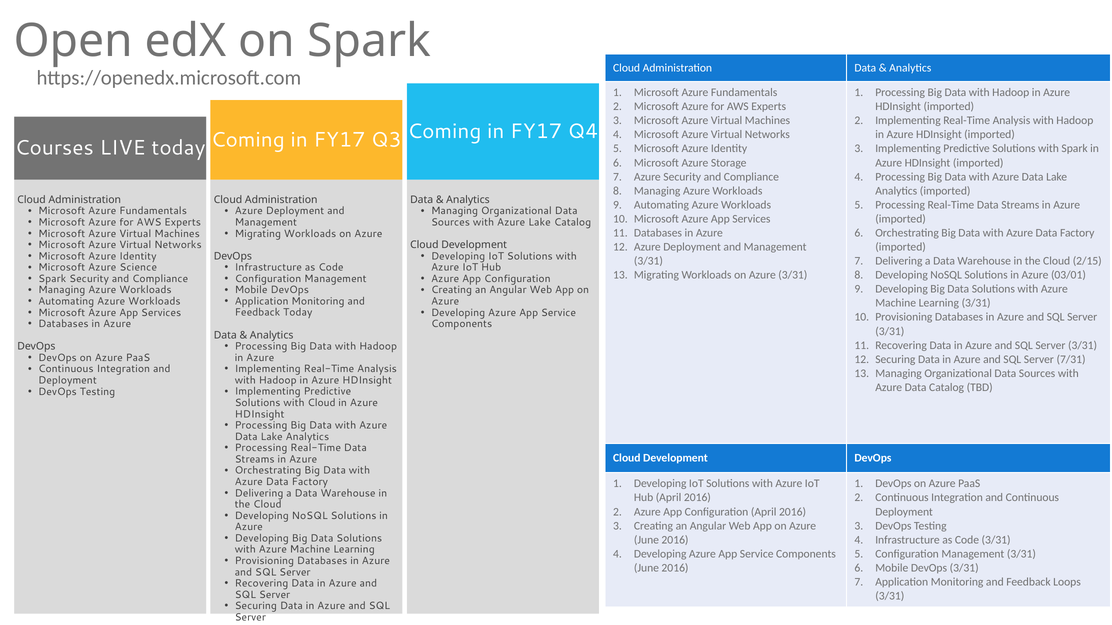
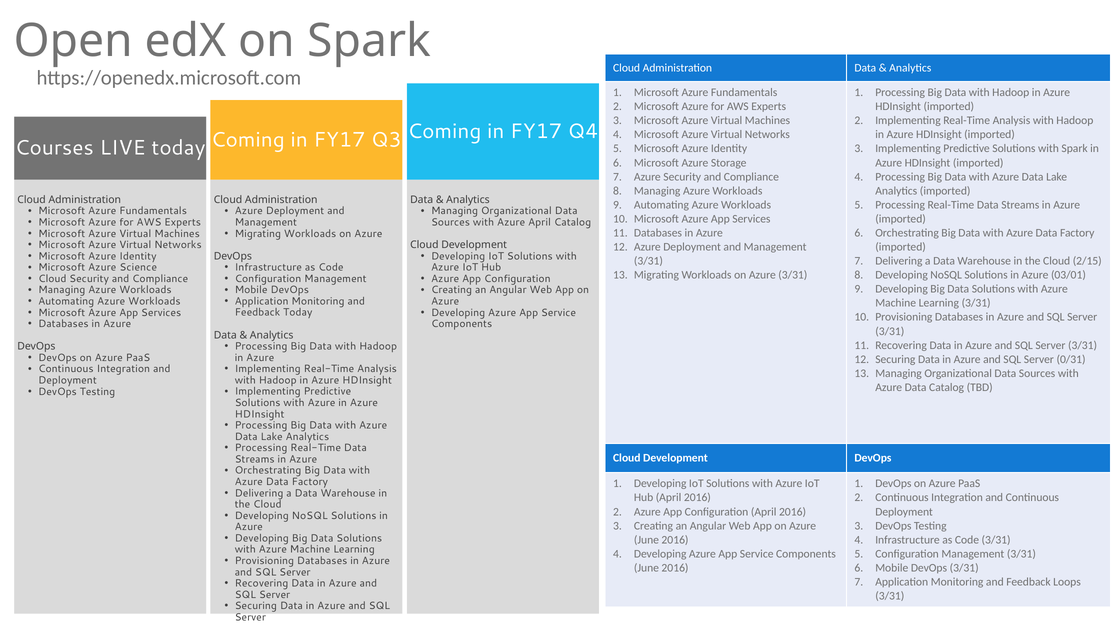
Azure Lake: Lake -> April (540, 222)
Spark: Spark -> Cloud (52, 279)
7/31: 7/31 -> 0/31 (1071, 360)
Cloud: Cloud -> Azure (322, 403)
